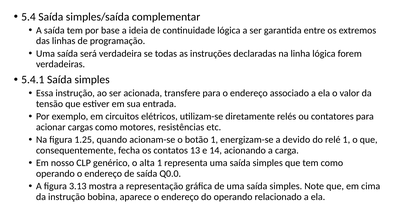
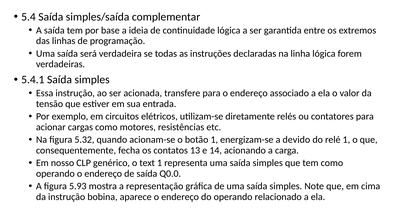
1.25: 1.25 -> 5.32 (84, 140)
alta: alta -> text (147, 163)
3.13: 3.13 -> 5.93 (78, 187)
